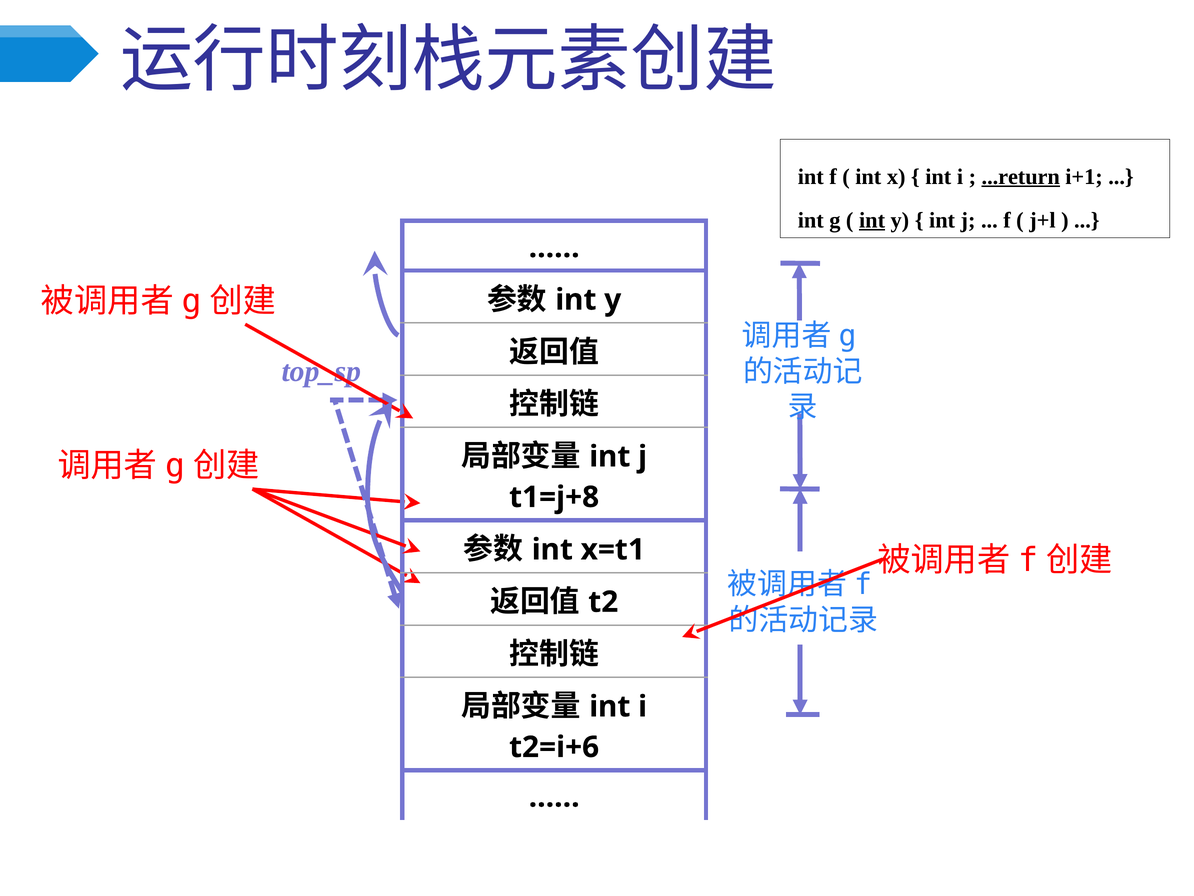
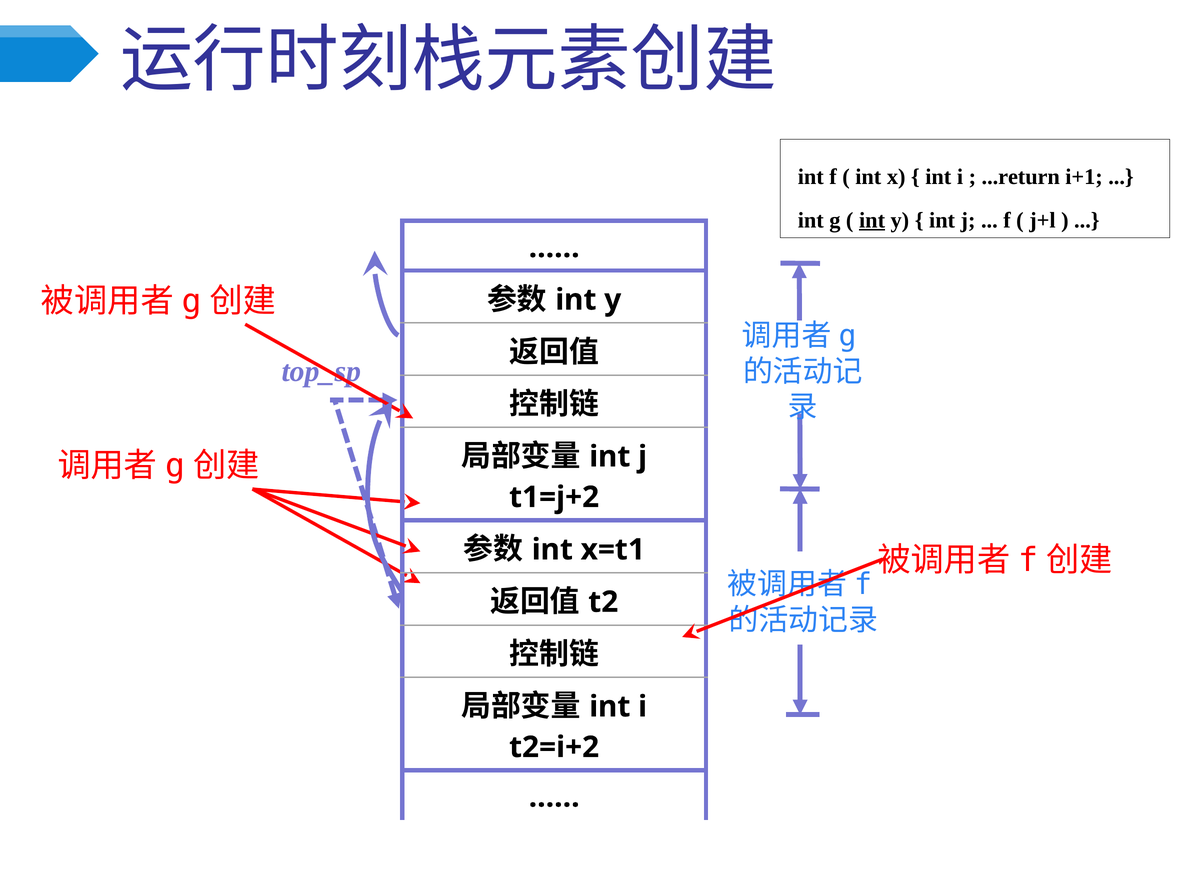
...return underline: present -> none (1021, 177)
t1=j+8: t1=j+8 -> t1=j+2 (554, 497)
t2=i+6: t2=i+6 -> t2=i+2 (554, 747)
